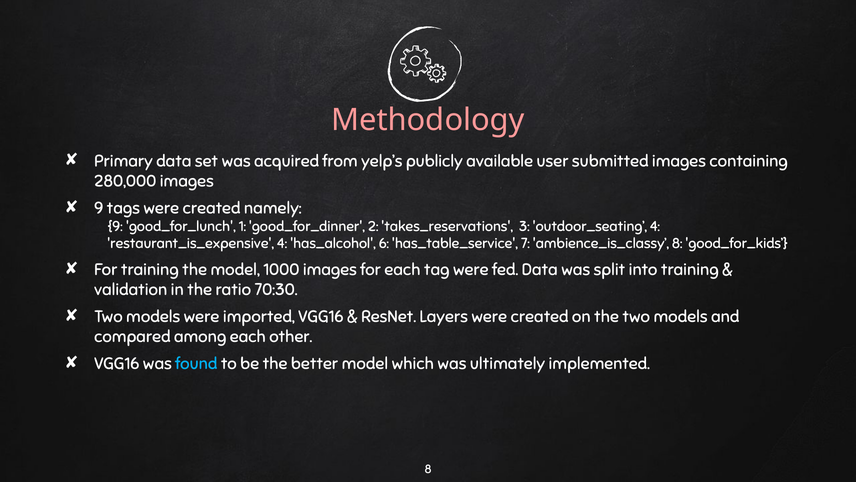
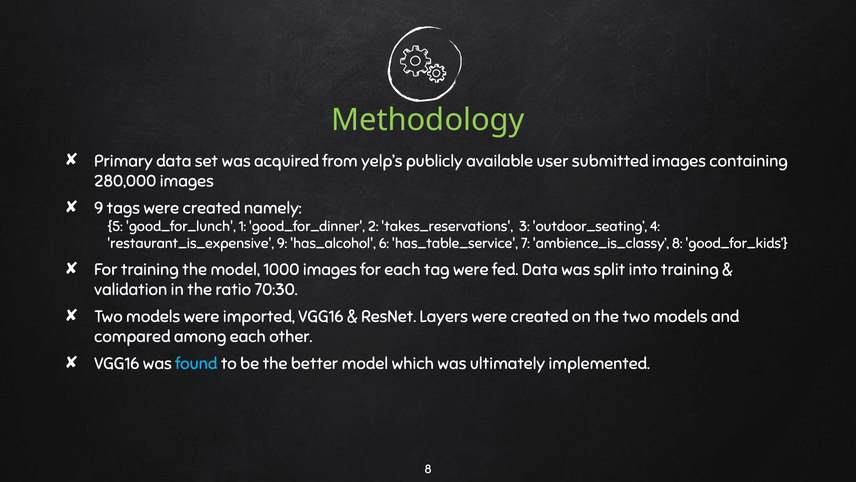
Methodology colour: pink -> light green (428, 120)
9: 9 -> 5 (115, 226)
restaurant_is_expensive 4: 4 -> 9 (282, 244)
